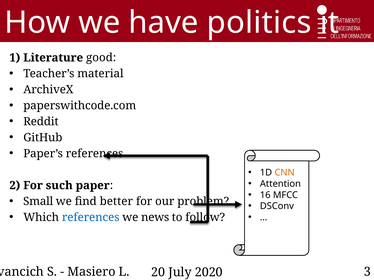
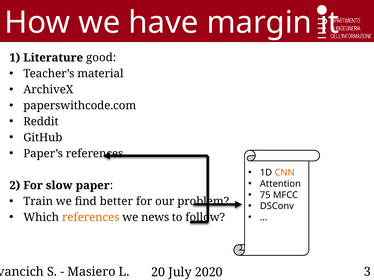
politics: politics -> margin (259, 23)
such: such -> slow (59, 186)
16: 16 -> 75 (265, 195)
Small: Small -> Train (38, 202)
references colour: blue -> orange (91, 218)
